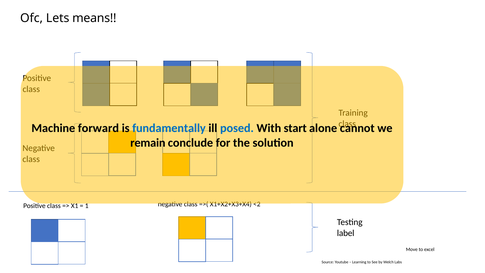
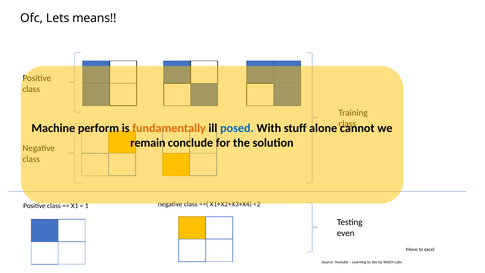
forward: forward -> perform (98, 128)
fundamentally colour: blue -> orange (169, 128)
start: start -> stuff (295, 128)
label: label -> even (346, 233)
